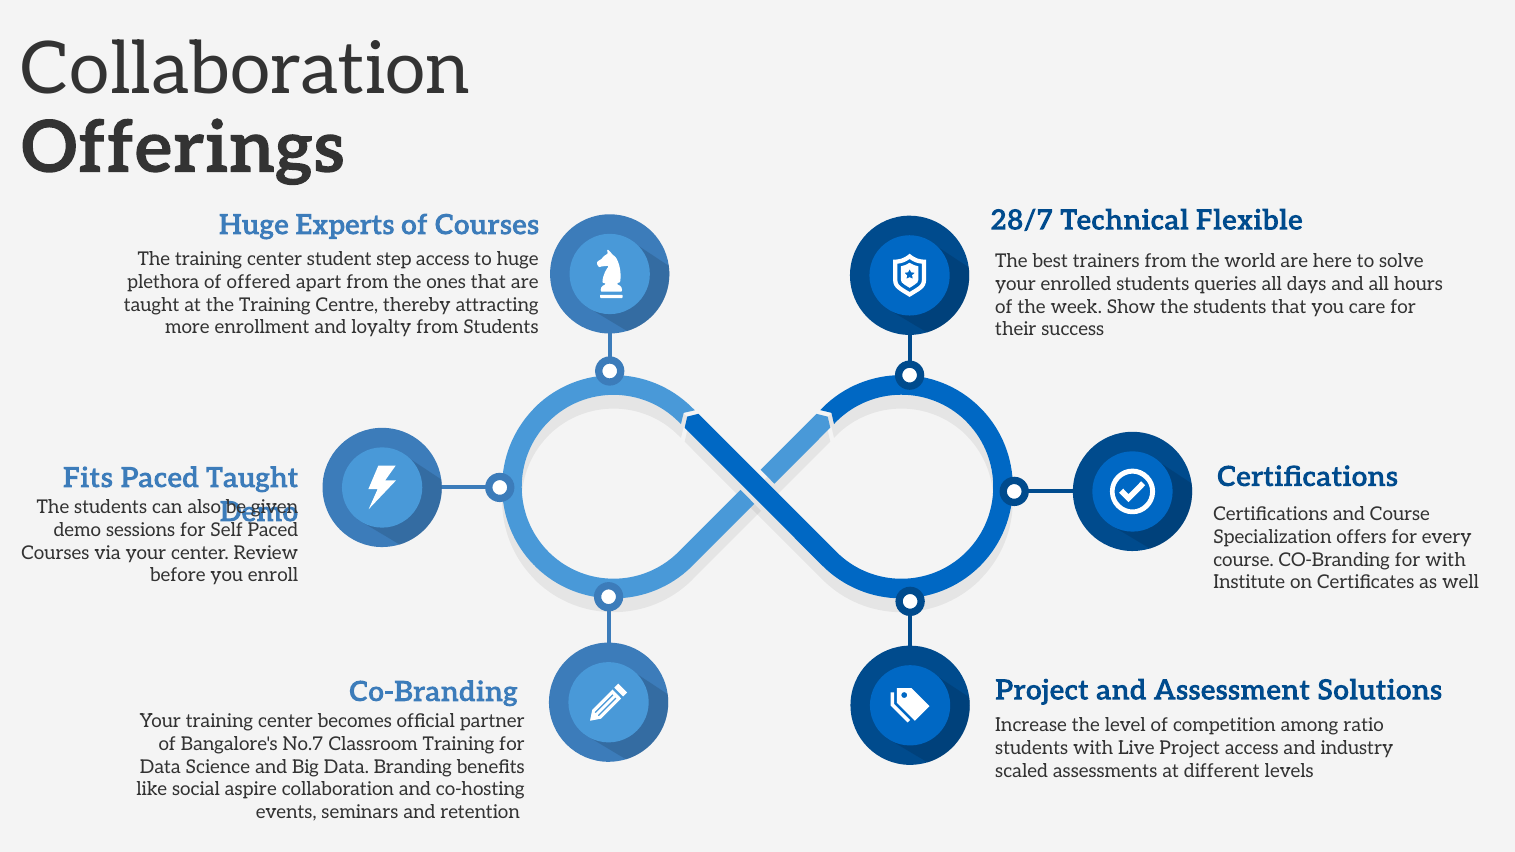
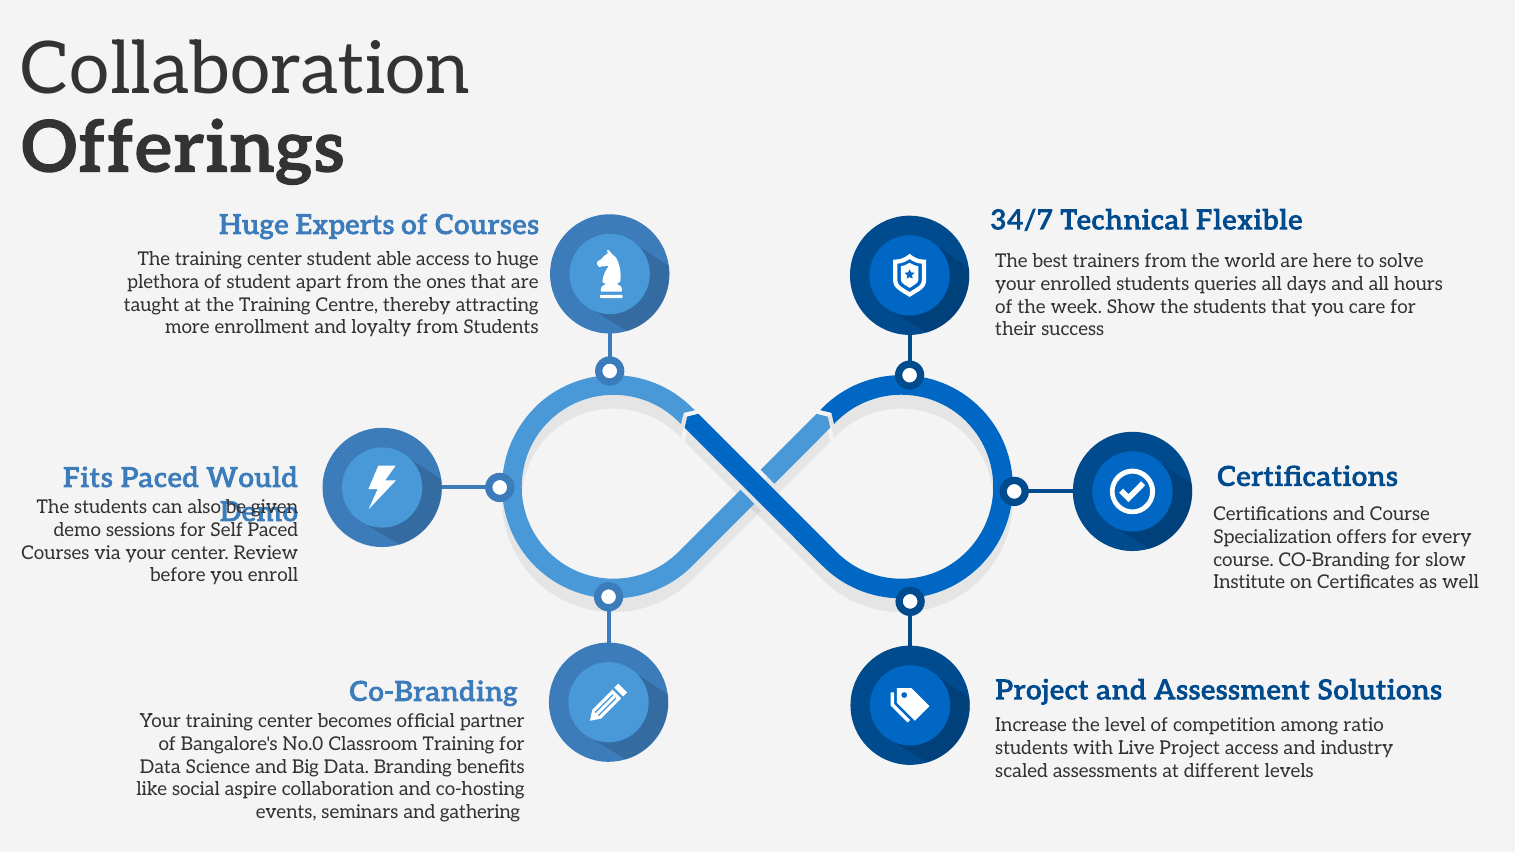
28/7: 28/7 -> 34/7 (1022, 220)
step: step -> able (394, 259)
of offered: offered -> student (259, 282)
Paced Taught: Taught -> Would (252, 478)
for with: with -> slow (1446, 560)
No.7: No.7 -> No.0 (303, 744)
retention: retention -> gathering (480, 812)
